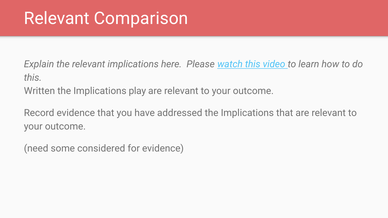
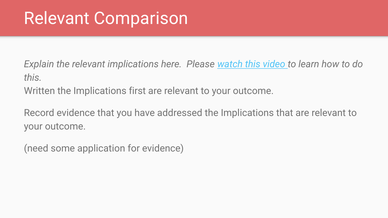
play: play -> first (137, 91)
considered: considered -> application (101, 148)
